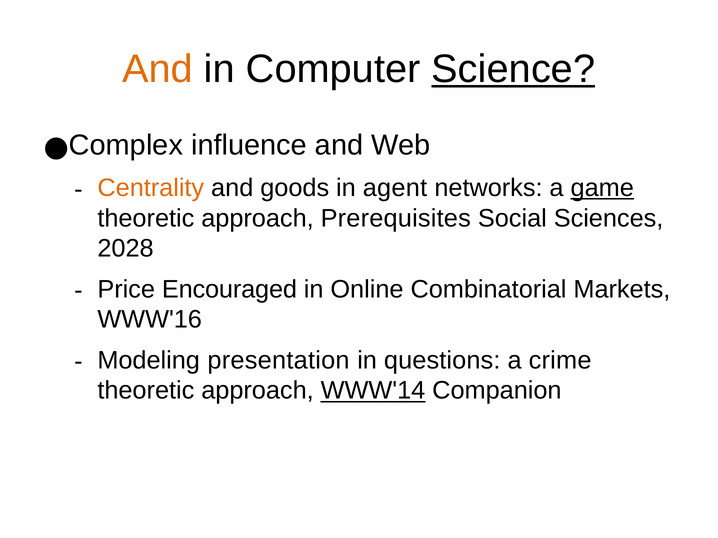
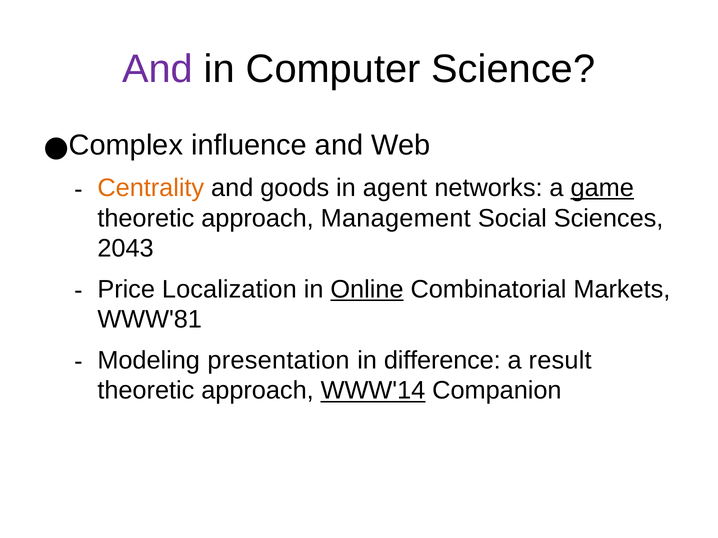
And colour: orange -> purple (157, 69)
Science underline: present -> none (513, 69)
Prerequisites: Prerequisites -> Management (396, 218)
2028: 2028 -> 2043 (126, 249)
Encouraged: Encouraged -> Localization (229, 289)
Online underline: none -> present (367, 289)
WWW'16: WWW'16 -> WWW'81 (150, 320)
questions: questions -> difference (442, 361)
crime: crime -> result (560, 361)
